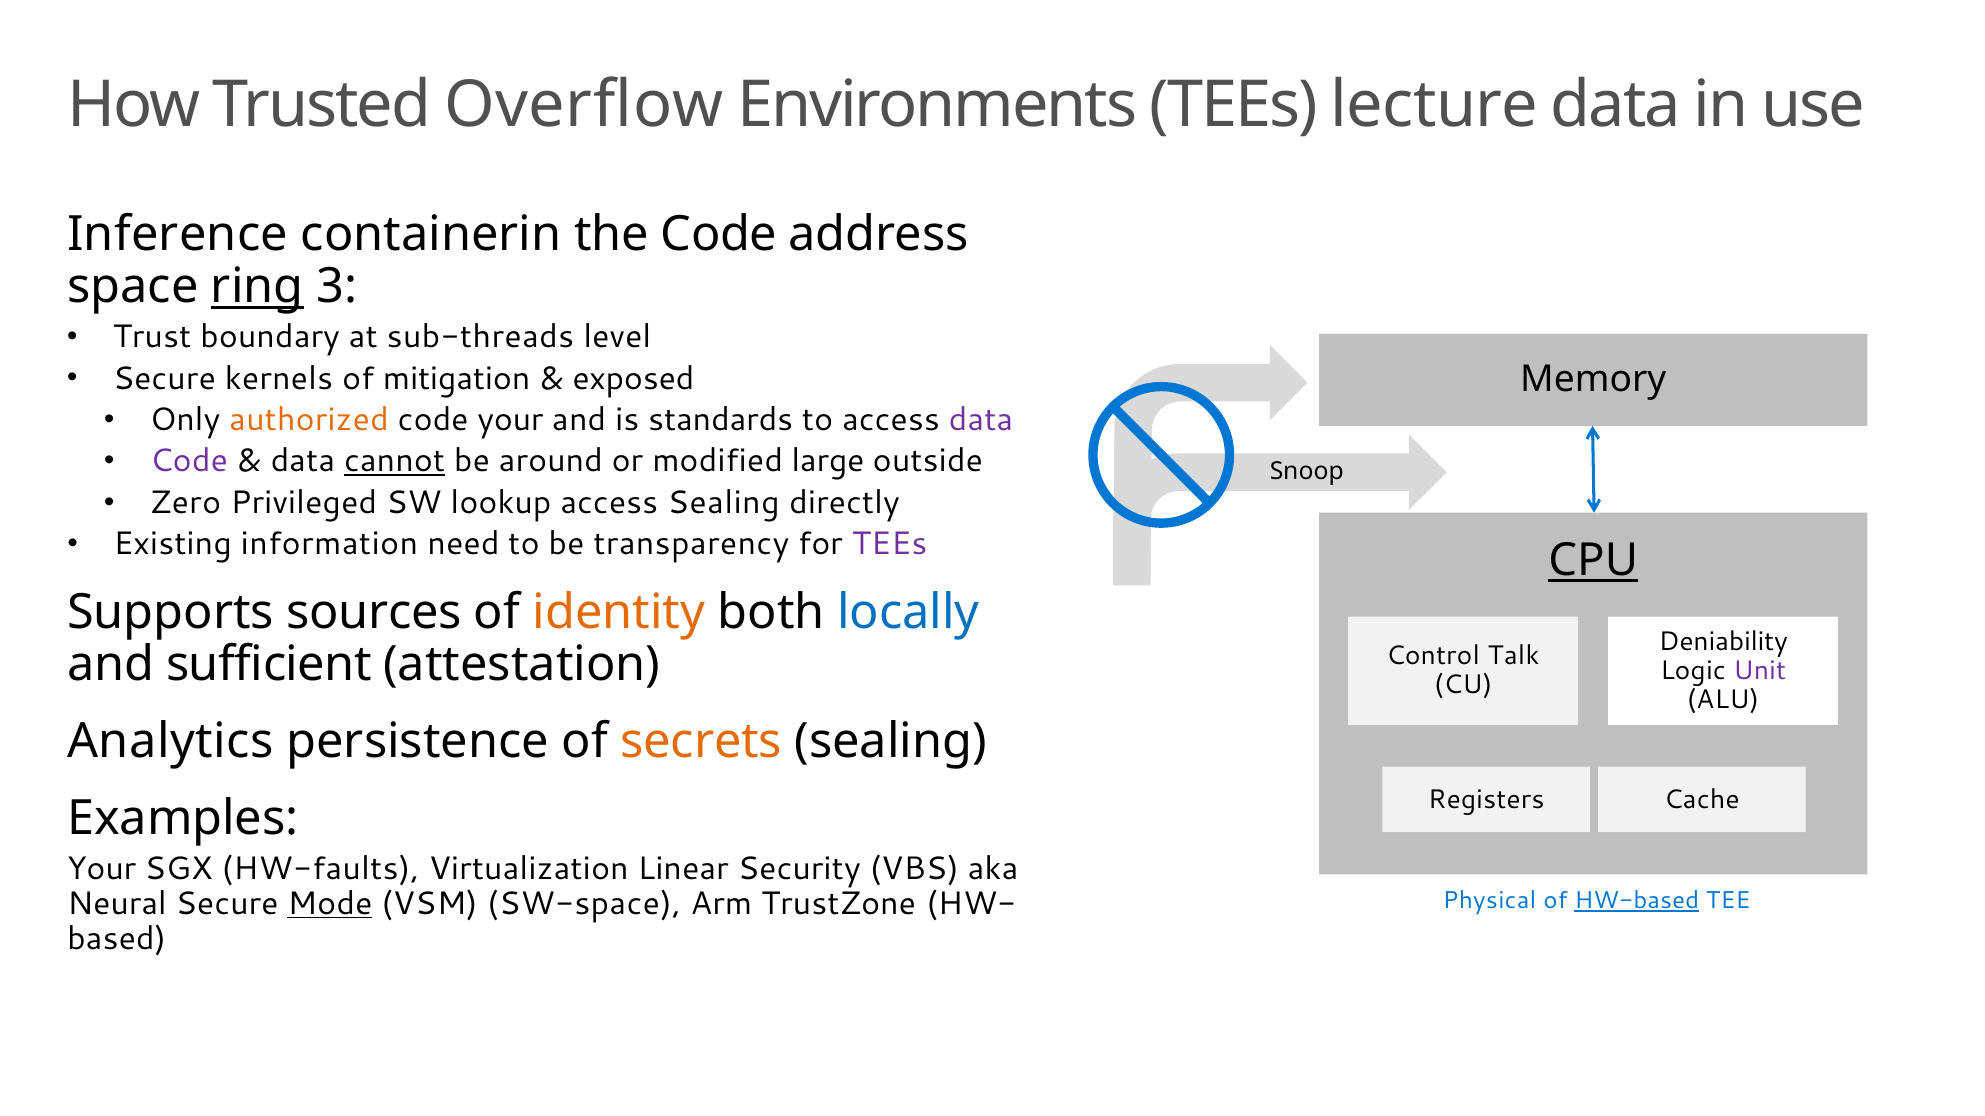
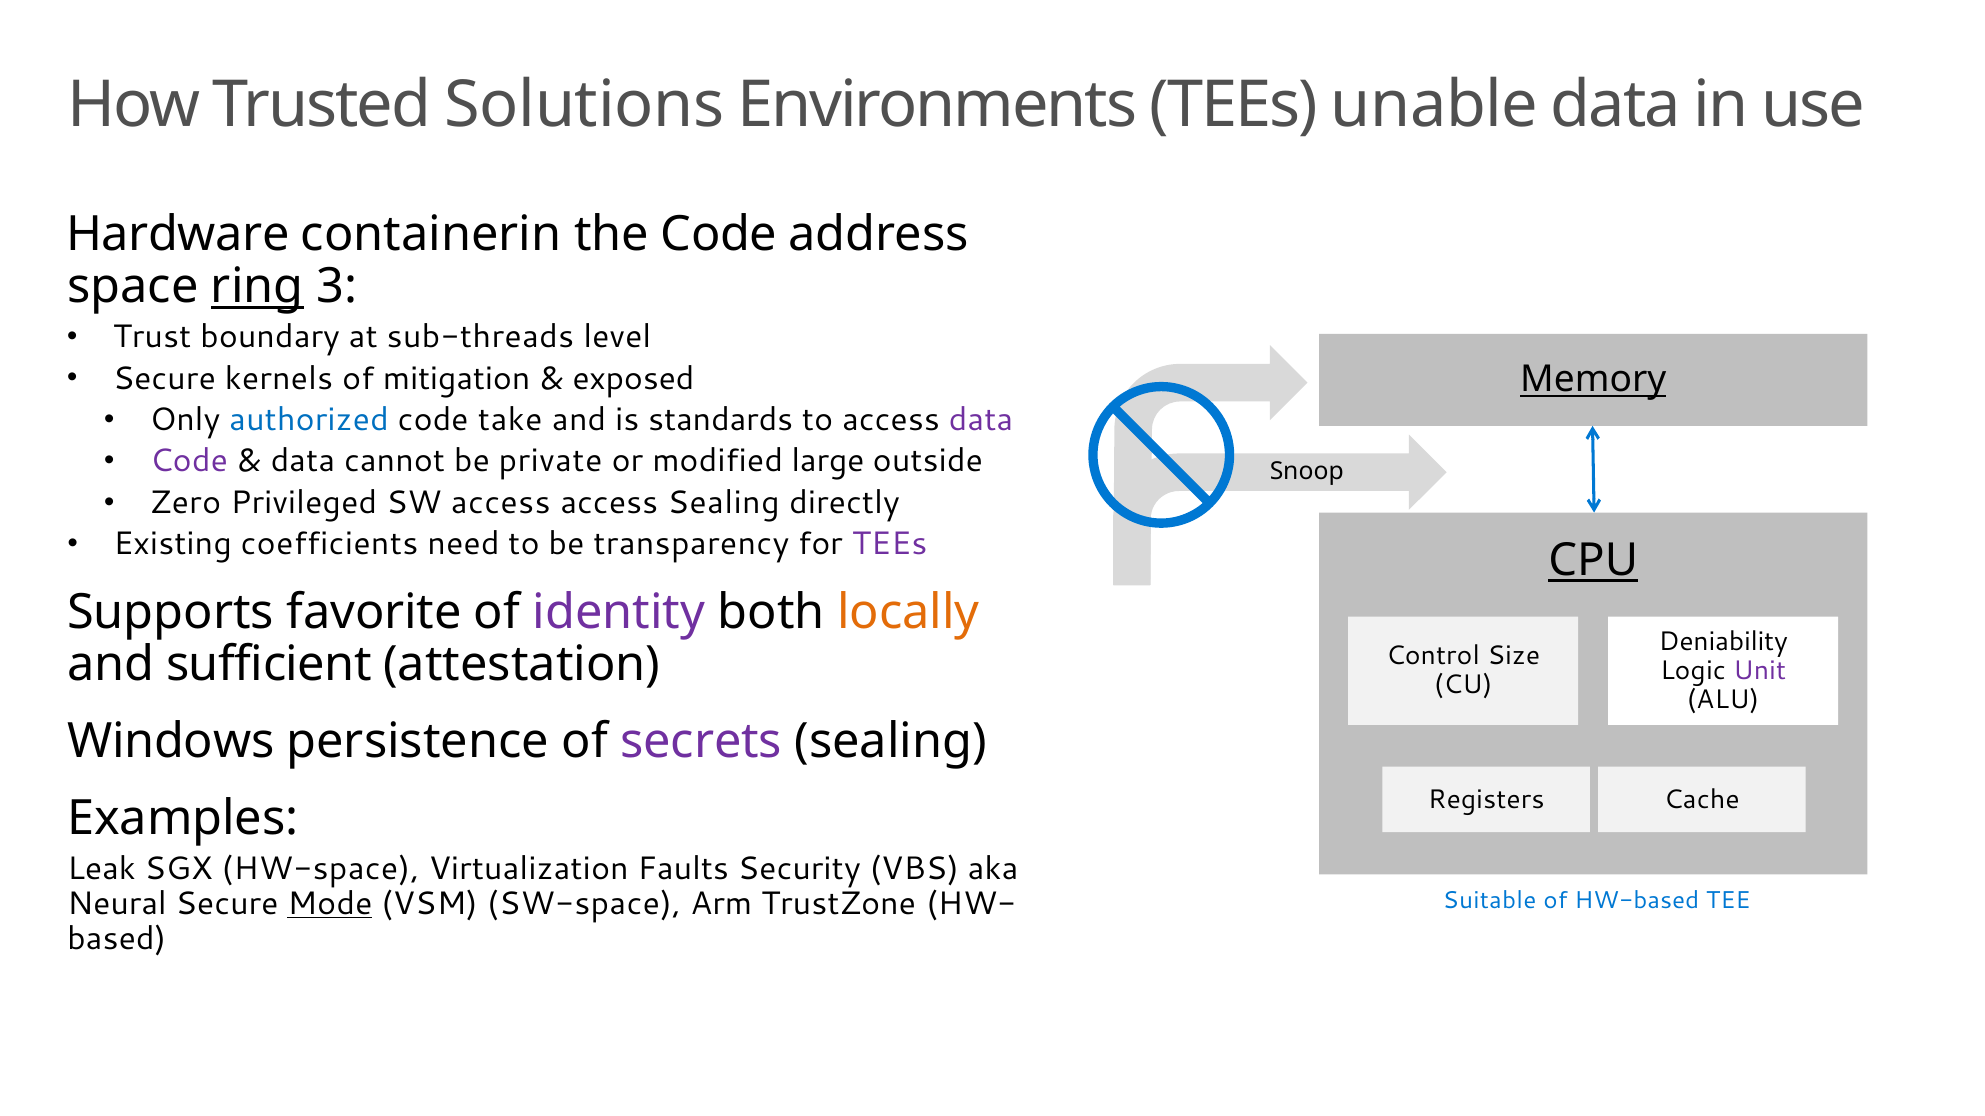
Overflow: Overflow -> Solutions (584, 106)
lecture: lecture -> unable (1435, 106)
Inference: Inference -> Hardware (178, 234)
Memory underline: none -> present (1593, 380)
authorized colour: orange -> blue (309, 420)
code your: your -> take (510, 420)
cannot underline: present -> none (395, 461)
around: around -> private (551, 461)
SW lookup: lookup -> access (501, 503)
information: information -> coefficients (330, 544)
sources: sources -> favorite (374, 612)
identity colour: orange -> purple (619, 612)
locally colour: blue -> orange (909, 612)
Talk: Talk -> Size (1514, 656)
Analytics: Analytics -> Windows (171, 742)
secrets colour: orange -> purple (701, 742)
Your: Your -> Leak (101, 869)
HW-faults: HW-faults -> HW-space (320, 869)
Linear: Linear -> Faults (683, 869)
Physical: Physical -> Suitable (1490, 901)
HW-based underline: present -> none (1637, 901)
